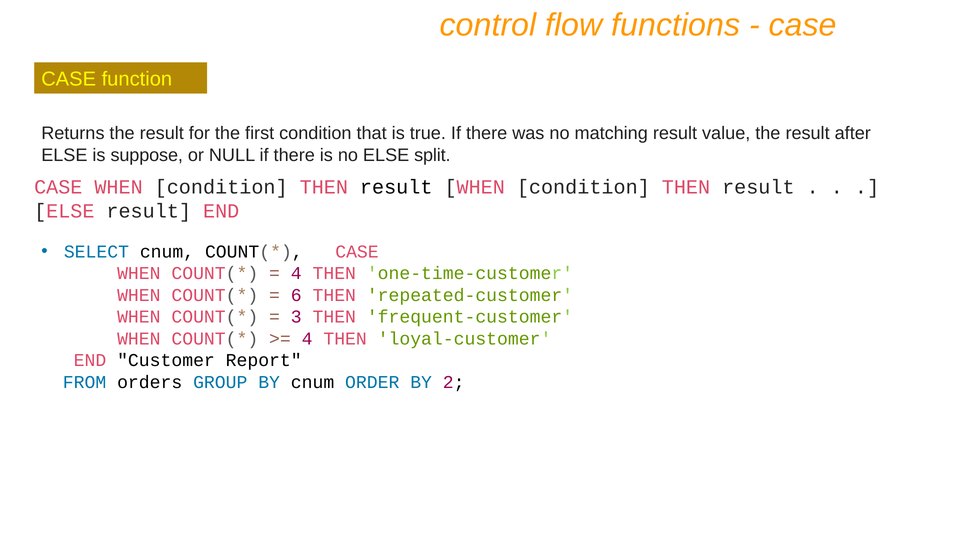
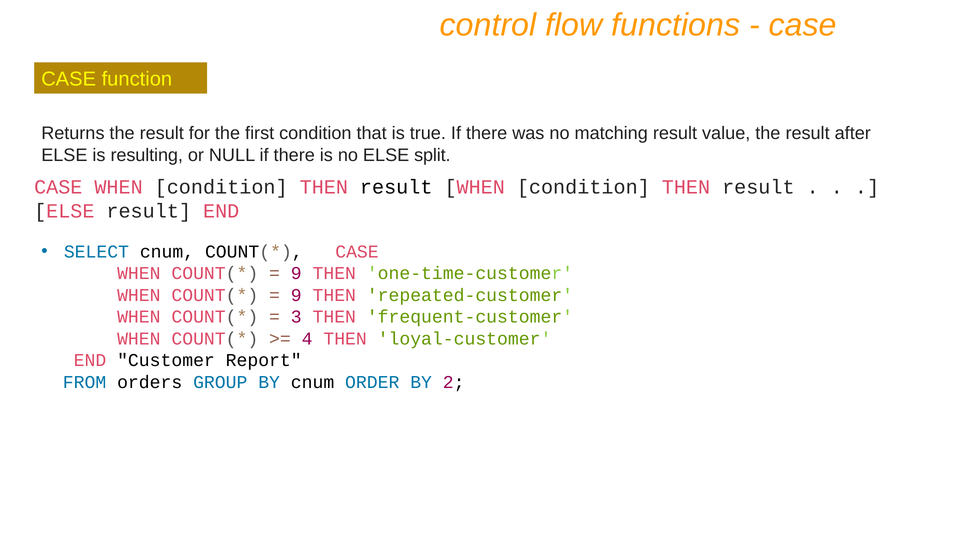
suppose: suppose -> resulting (147, 155)
4: 4 -> 9 (296, 273)
6: 6 -> 9 (296, 295)
